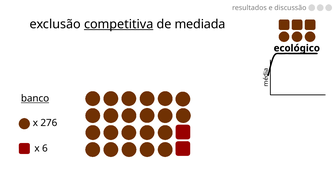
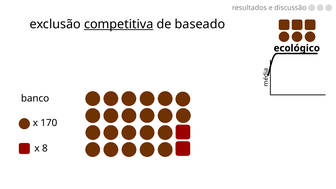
mediada: mediada -> baseado (200, 24)
banco underline: present -> none (35, 98)
276: 276 -> 170 (49, 123)
6: 6 -> 8 (45, 148)
